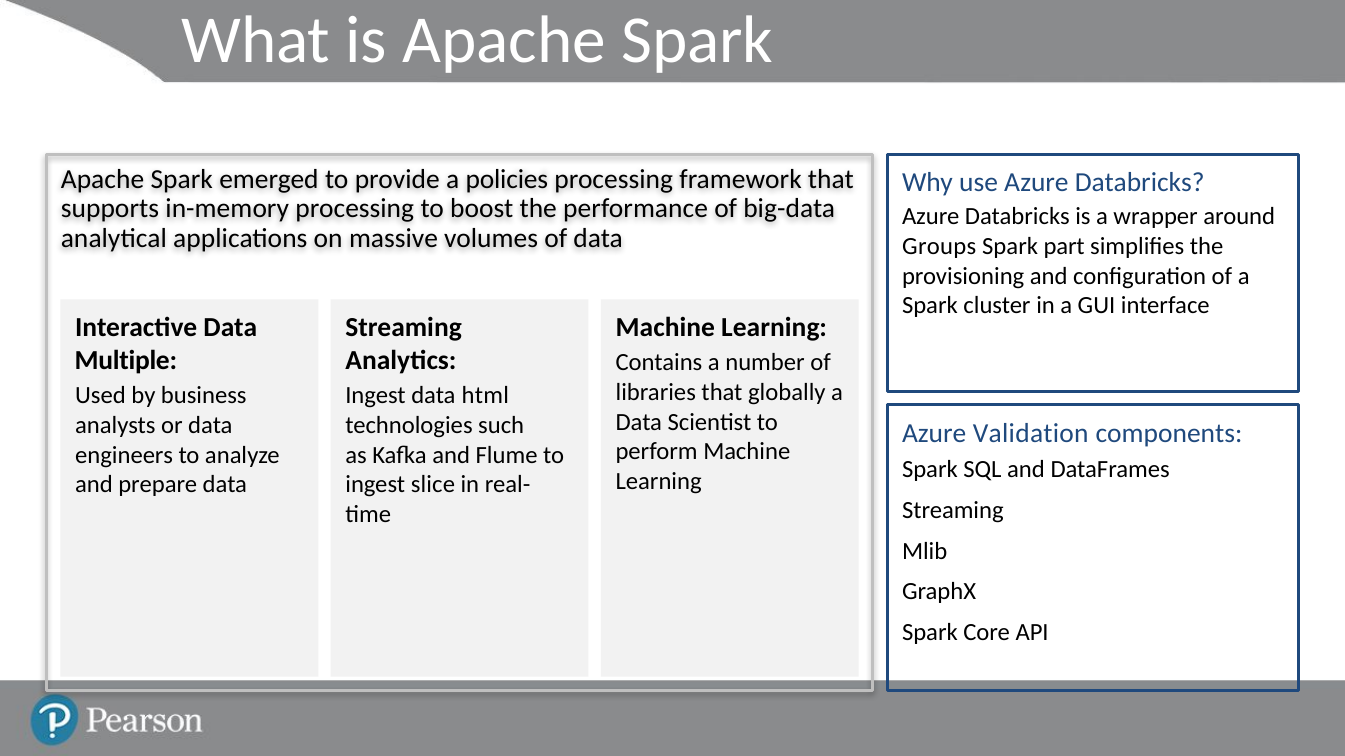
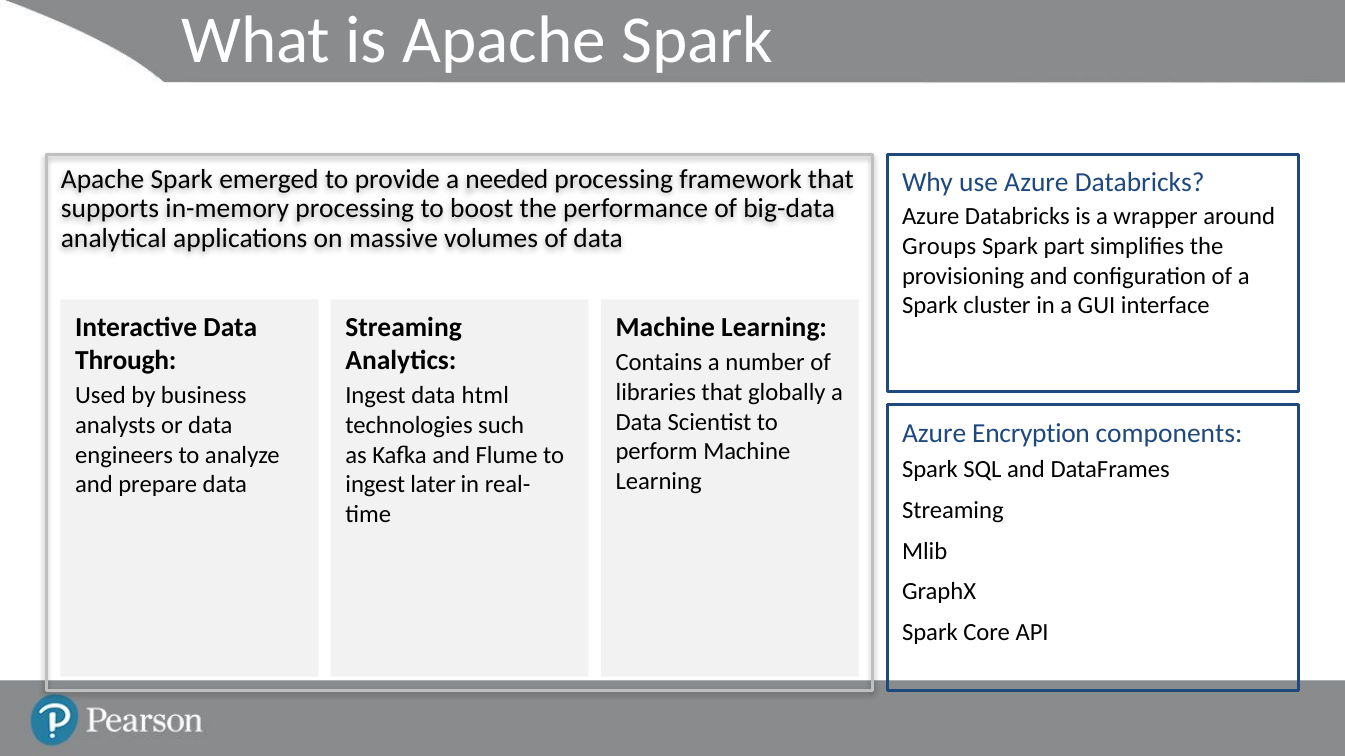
policies: policies -> needed (507, 179)
Multiple: Multiple -> Through (126, 361)
Validation: Validation -> Encryption (1031, 433)
slice: slice -> later (433, 485)
